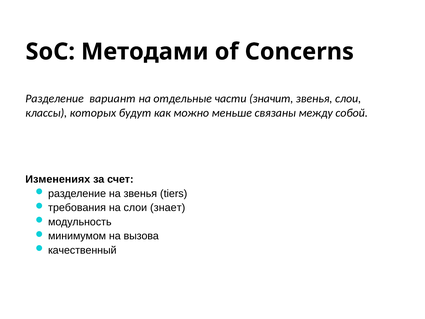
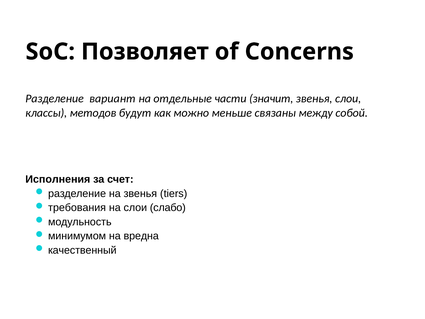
Методами: Методами -> Позволяет (145, 52)
которых: которых -> методов (93, 113)
Изменениях: Изменениях -> Исполнения (58, 179)
знает: знает -> слабо (168, 208)
вызова: вызова -> вредна (141, 236)
